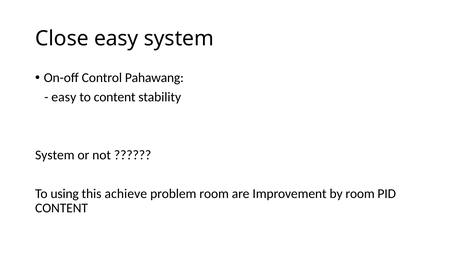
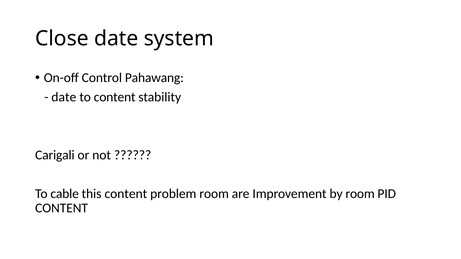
Close easy: easy -> date (116, 39)
easy: easy -> date (64, 97)
System: System -> Carigali (55, 155)
using: using -> cable (65, 194)
this achieve: achieve -> content (126, 194)
